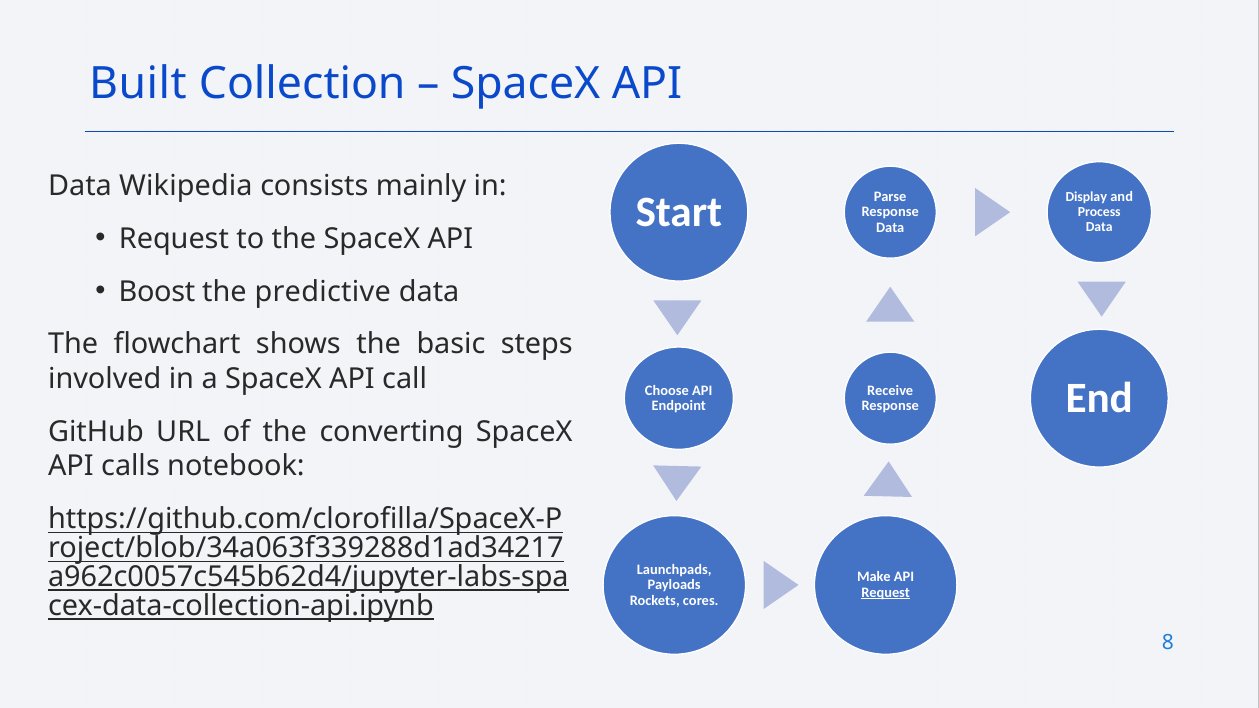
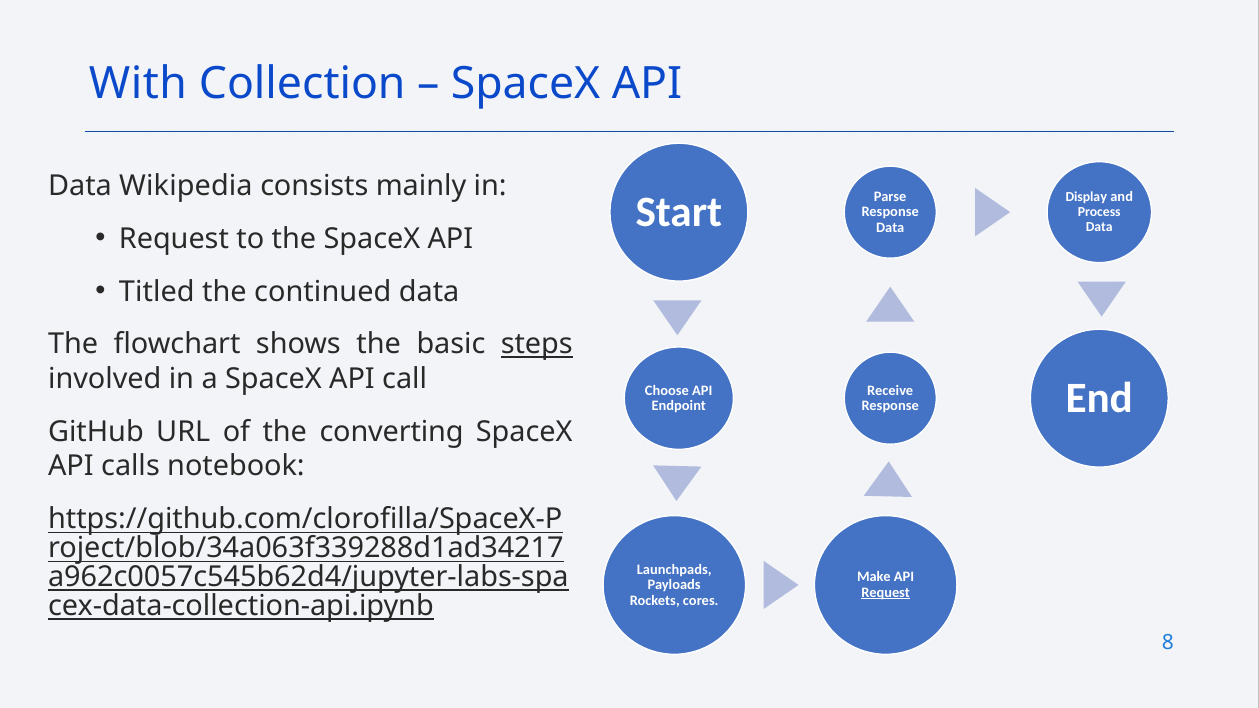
Built: Built -> With (138, 84)
Boost: Boost -> Titled (157, 292)
predictive: predictive -> continued (323, 292)
steps underline: none -> present (537, 344)
